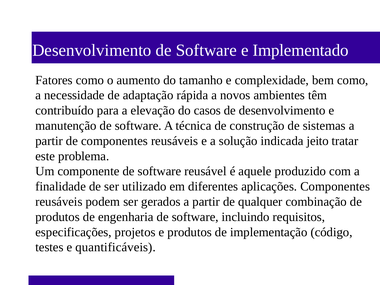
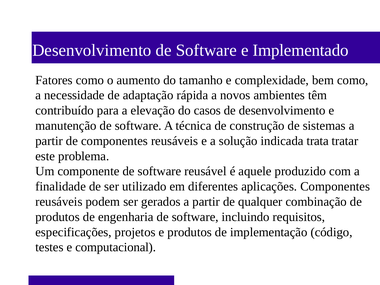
jeito: jeito -> trata (318, 141)
quantificáveis: quantificáveis -> computacional (116, 247)
